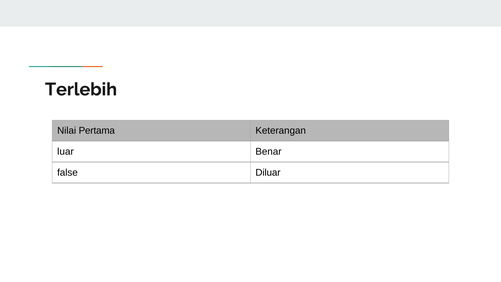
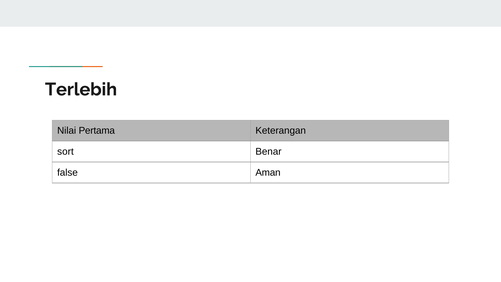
luar: luar -> sort (66, 152)
Diluar: Diluar -> Aman (268, 173)
